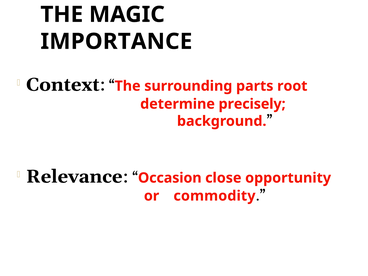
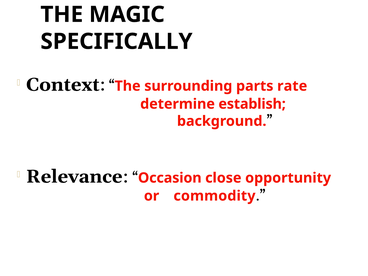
IMPORTANCE: IMPORTANCE -> SPECIFICALLY (116, 41)
root: root -> rate (292, 86)
precisely: precisely -> establish (252, 104)
